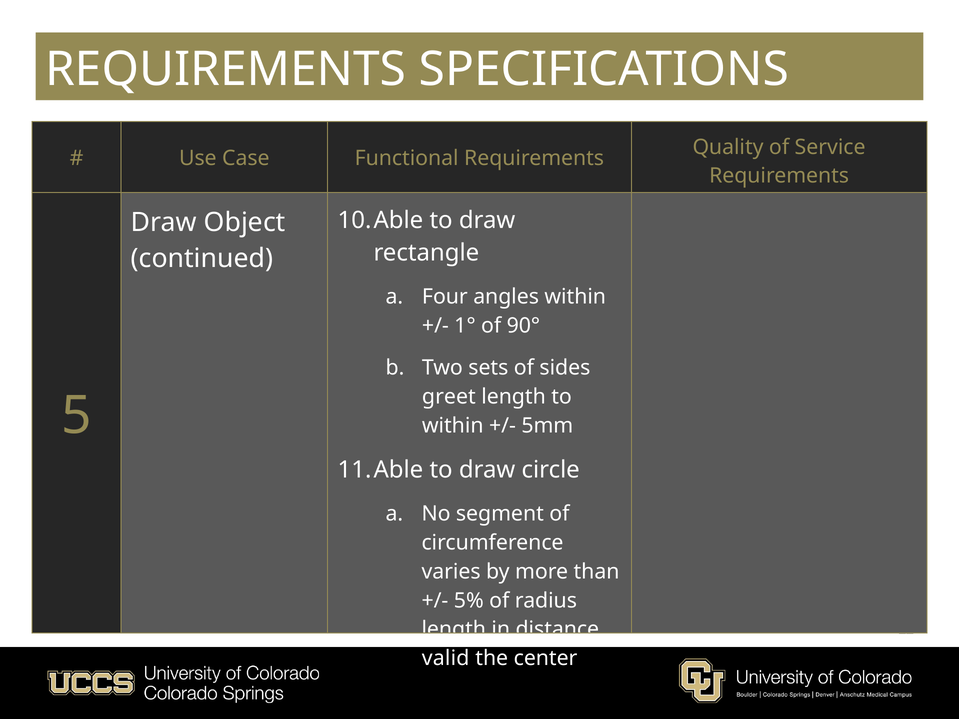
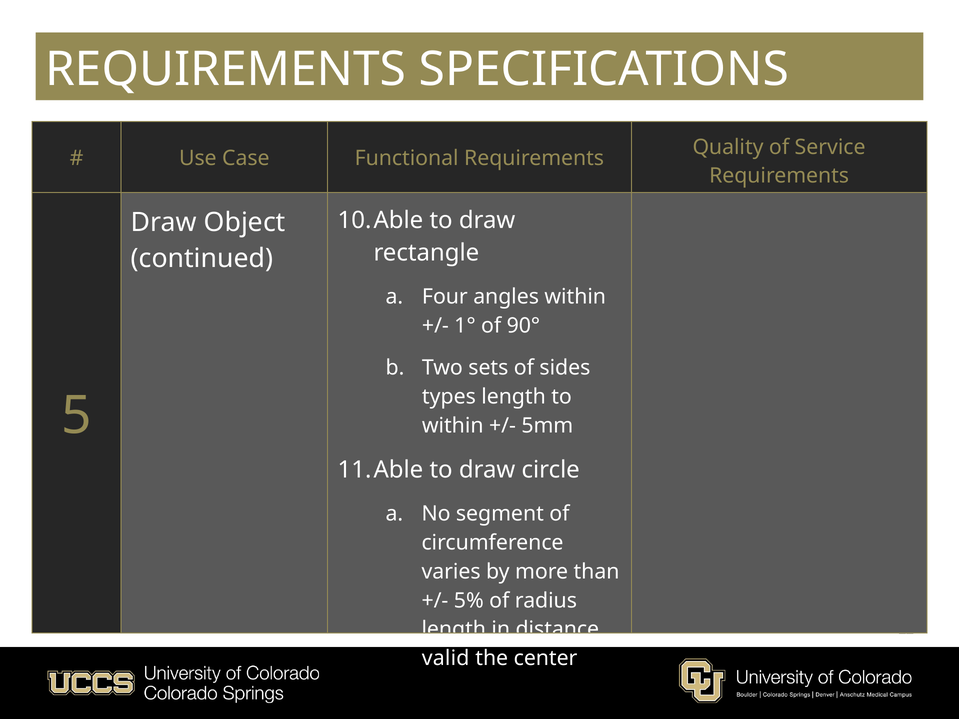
greet: greet -> types (449, 397)
